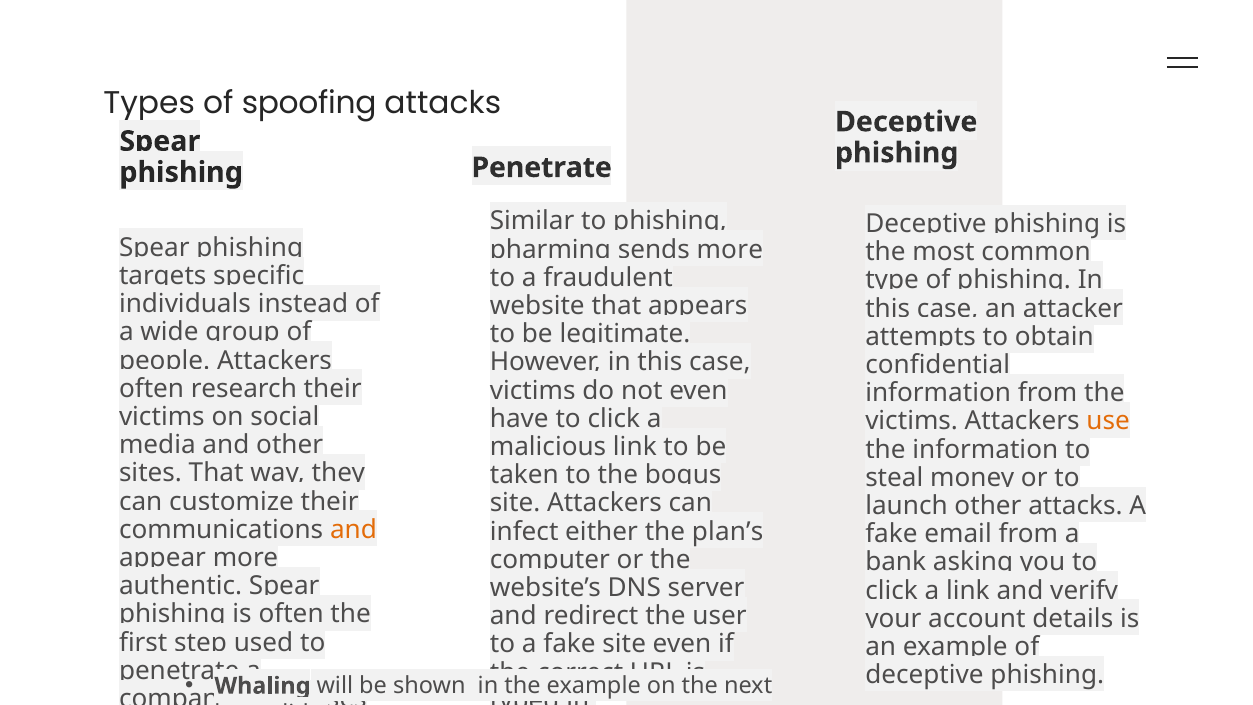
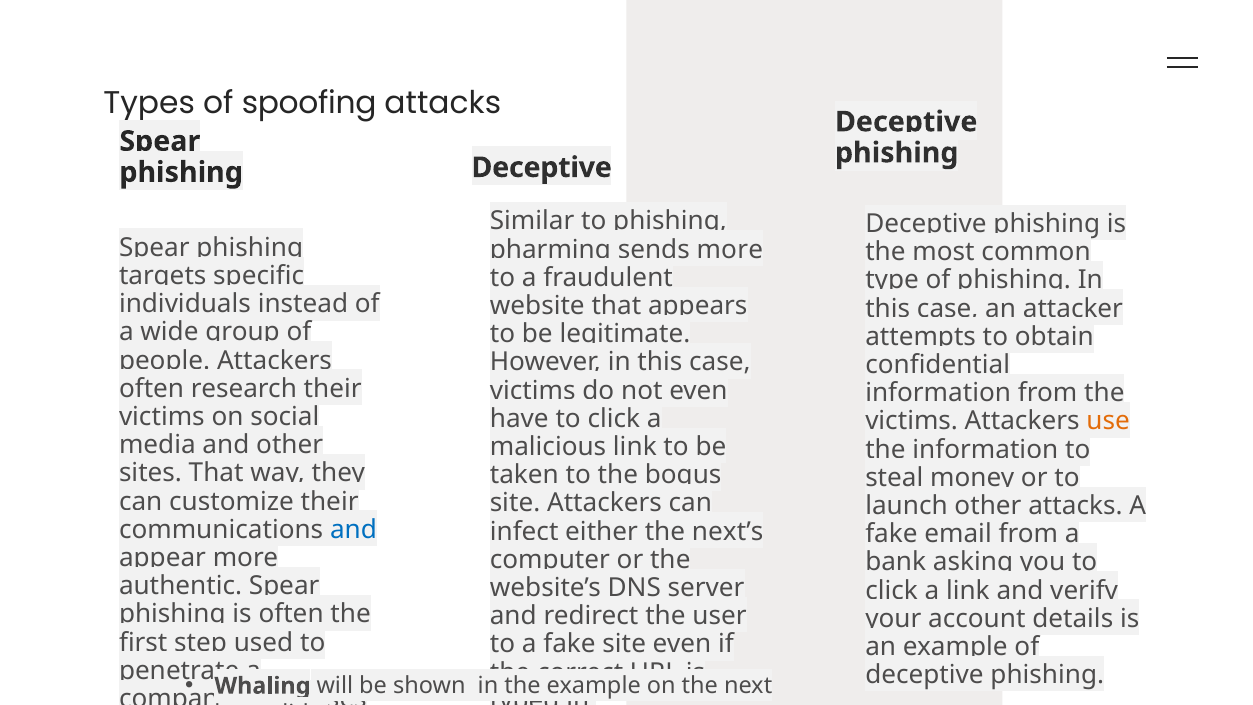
phishing Penetrate: Penetrate -> Deceptive (542, 168)
and colour: orange -> blue (353, 530)
plan’s: plan’s -> next’s (728, 531)
